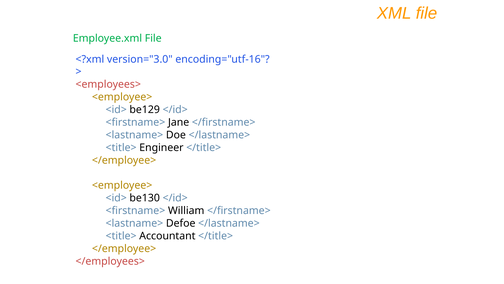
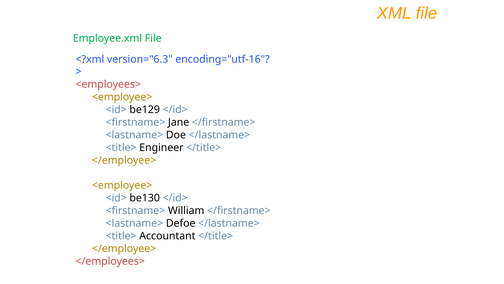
version="3.0: version="3.0 -> version="6.3 (140, 59)
